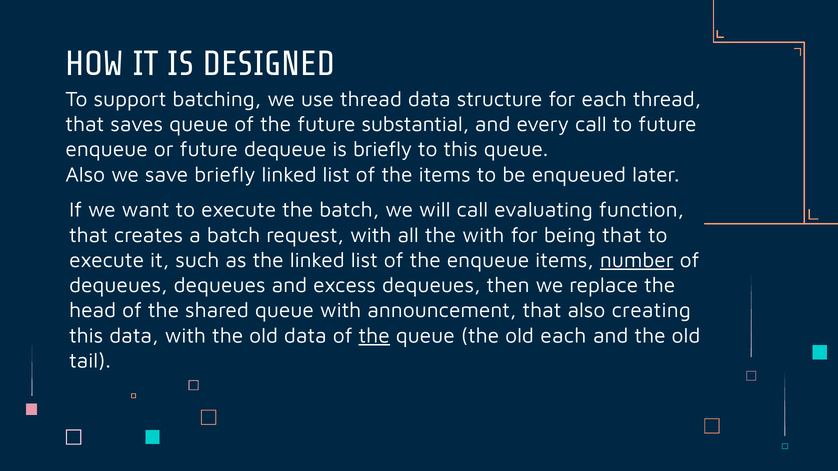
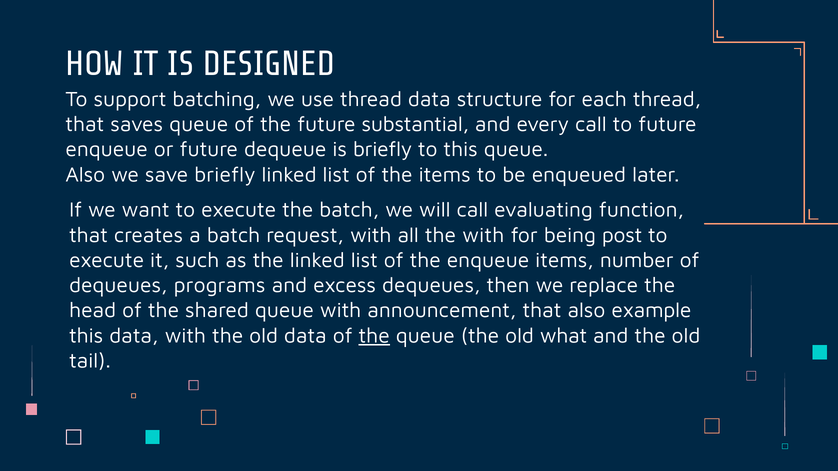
being that: that -> post (622, 235)
number underline: present -> none (637, 260)
dequeues dequeues: dequeues -> programs (220, 286)
creating: creating -> example (651, 311)
old each: each -> what (564, 336)
